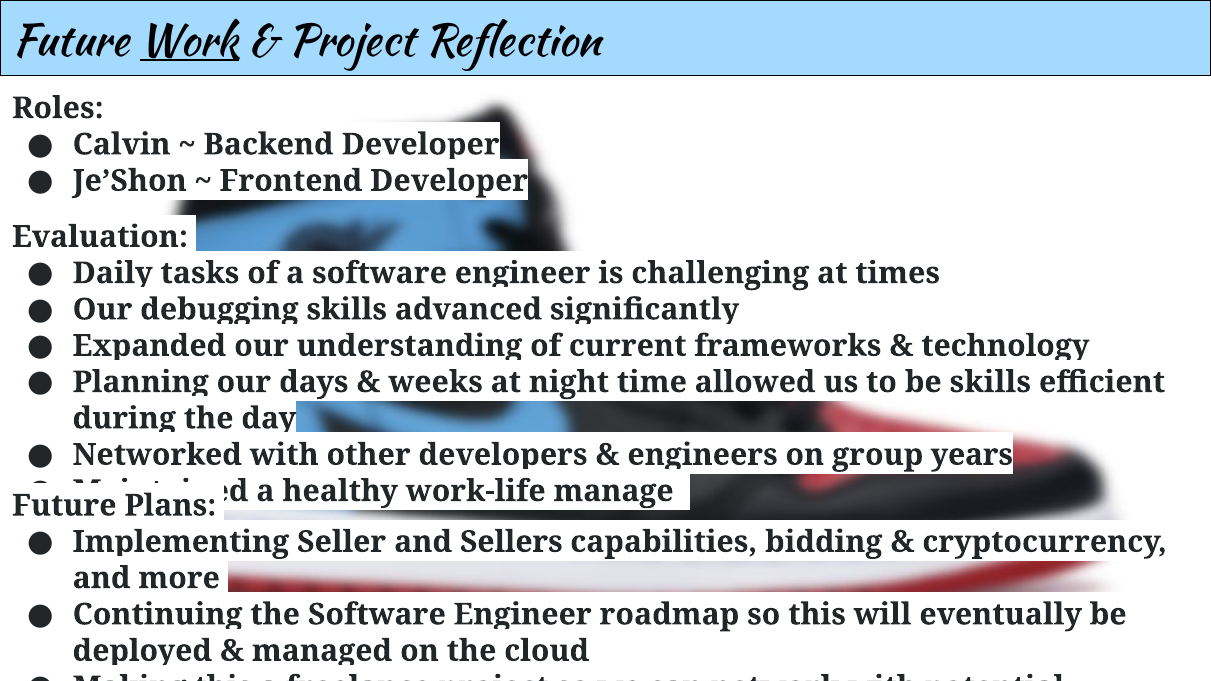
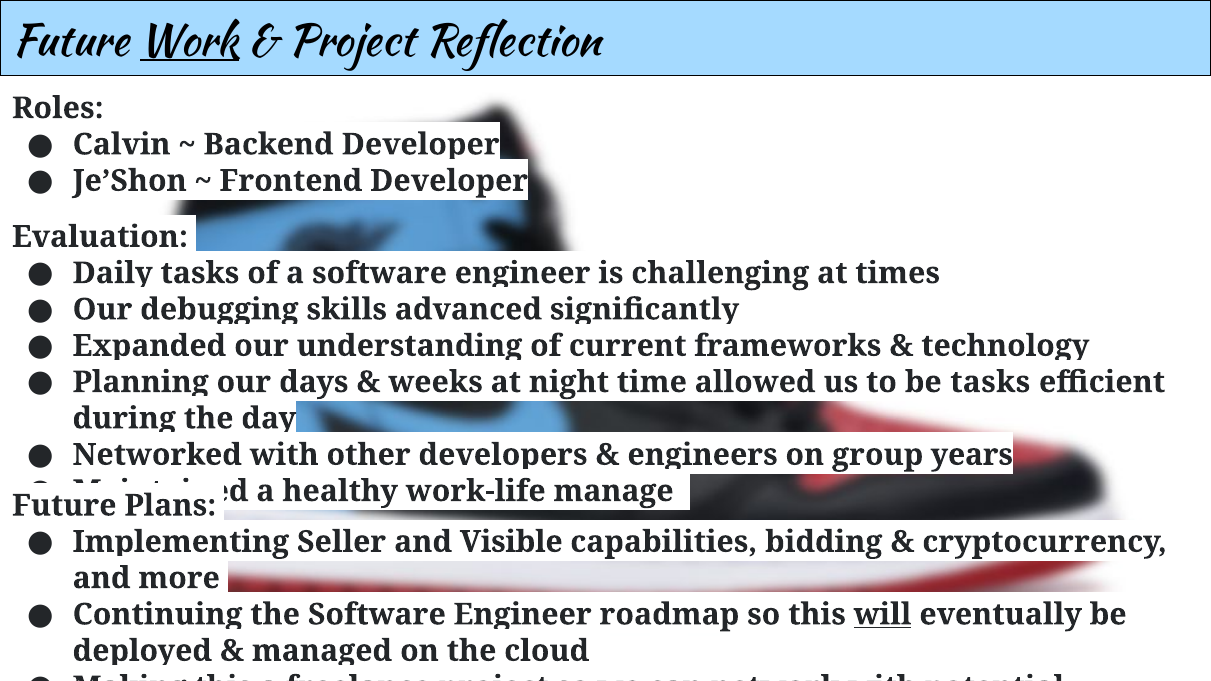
be skills: skills -> tasks (990, 382)
Sellers: Sellers -> Visible (511, 542)
will underline: none -> present (883, 615)
